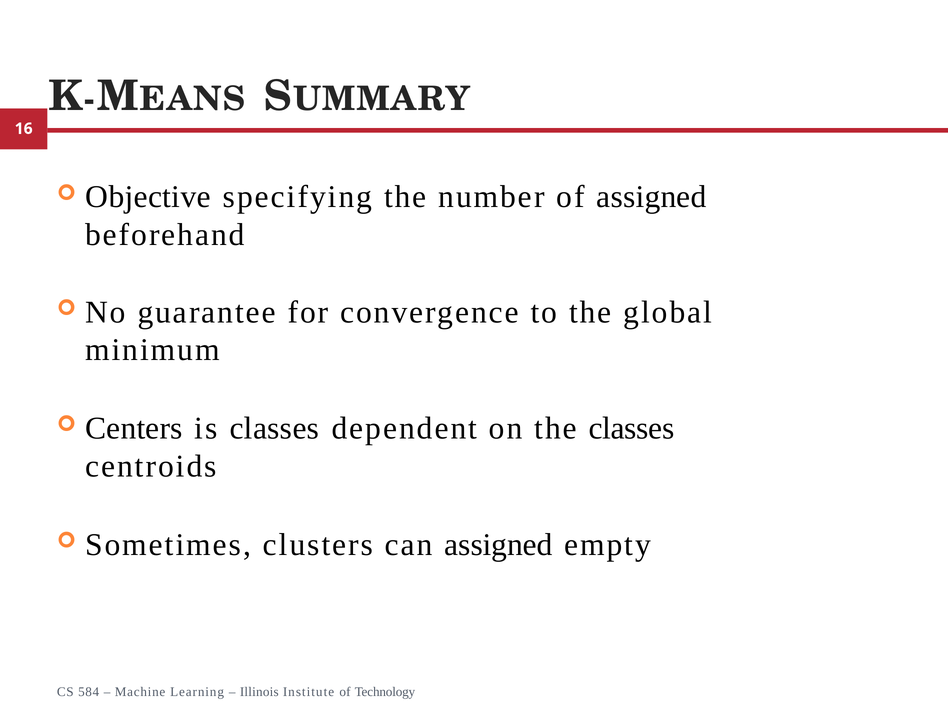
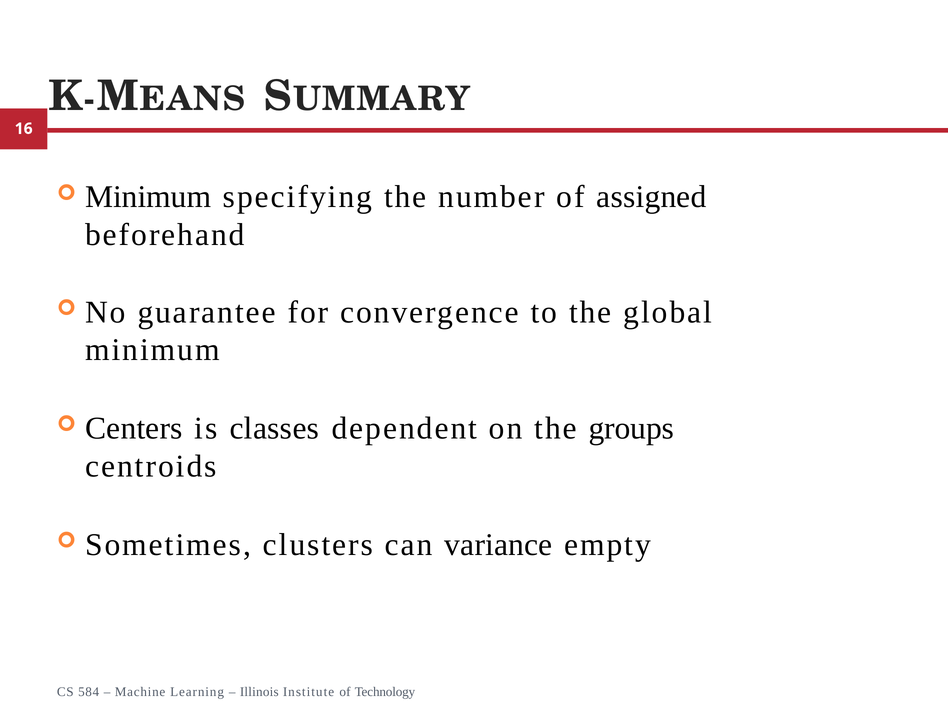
Objective: Objective -> Minimum (148, 197)
the classes: classes -> groups (631, 428)
can assigned: assigned -> variance (498, 545)
